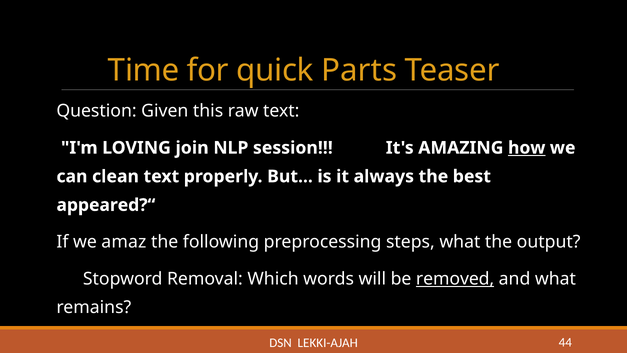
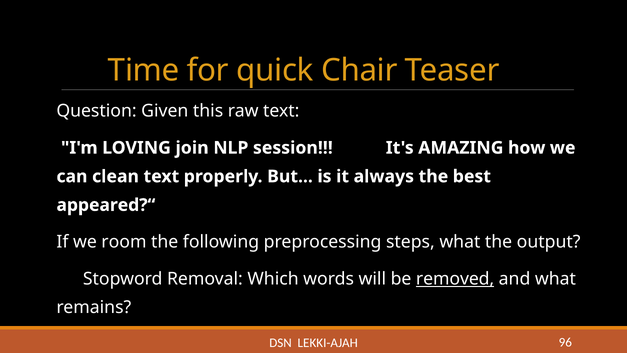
Parts: Parts -> Chair (359, 70)
how underline: present -> none (527, 148)
amaz: amaz -> room (124, 242)
44: 44 -> 96 (565, 342)
